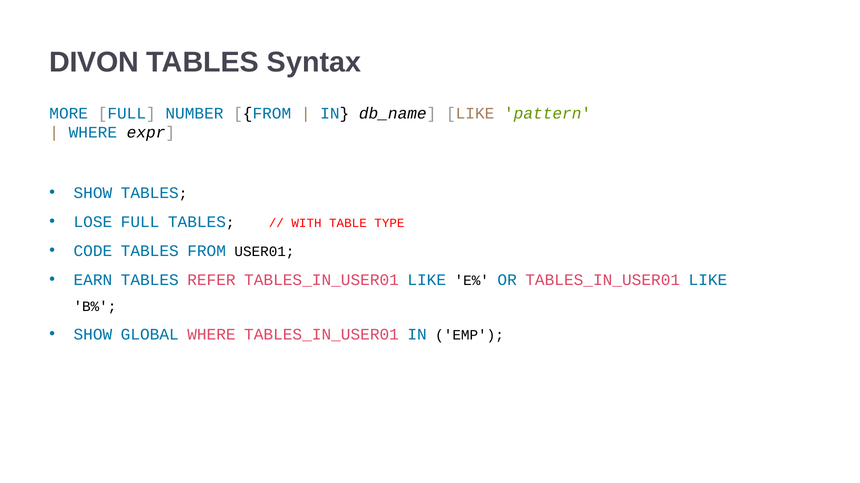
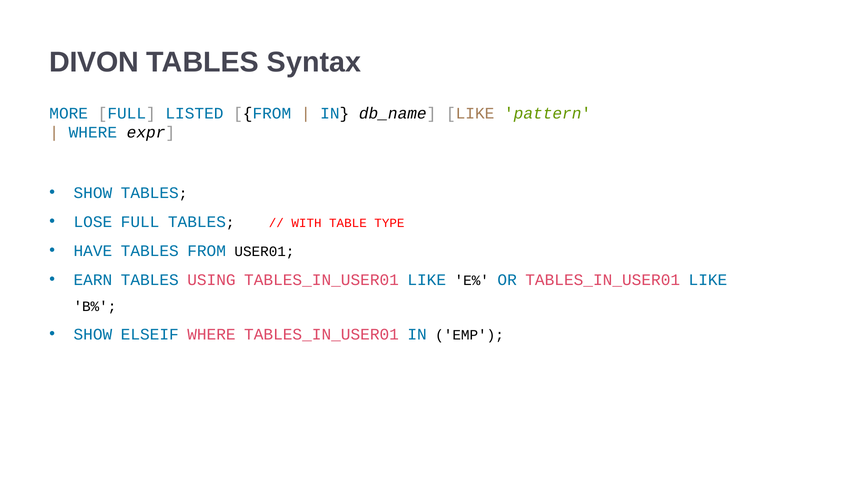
NUMBER: NUMBER -> LISTED (194, 113)
CODE: CODE -> HAVE (93, 251)
REFER: REFER -> USING (211, 280)
GLOBAL: GLOBAL -> ELSEIF (150, 335)
